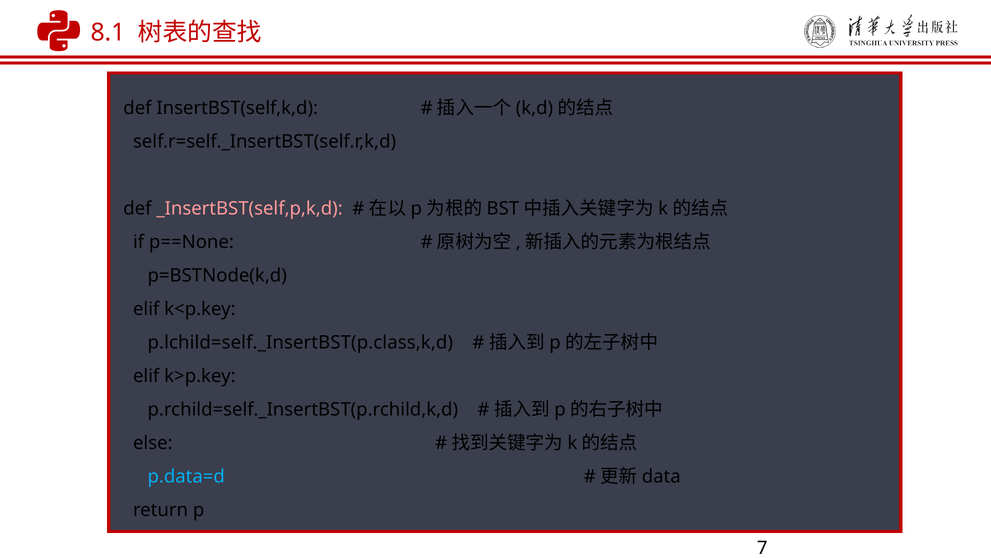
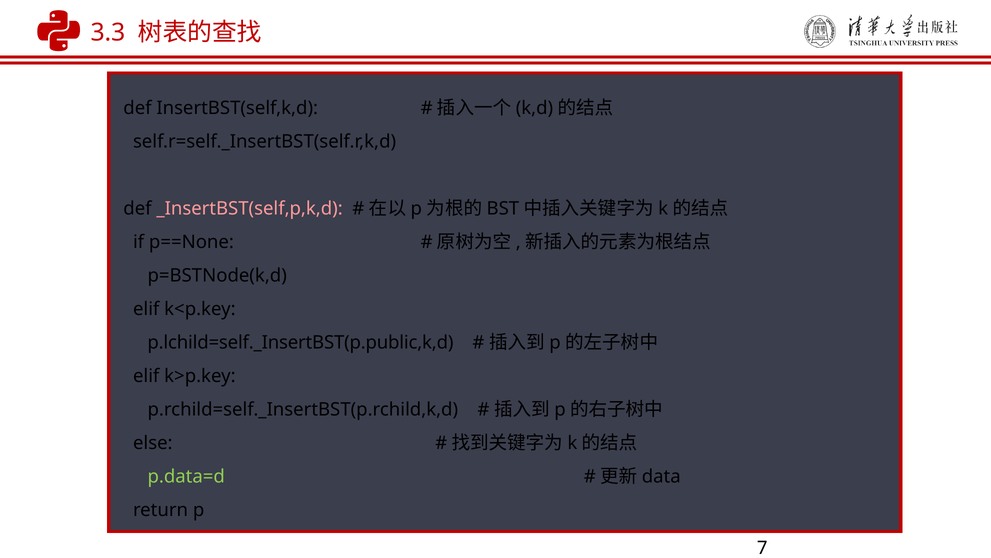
8.1: 8.1 -> 3.3 (108, 32)
p.lchild=self._InsertBST(p.class,k,d: p.lchild=self._InsertBST(p.class,k,d -> p.lchild=self._InsertBST(p.public,k,d (300, 342)
p.data=d colour: light blue -> light green (186, 476)
